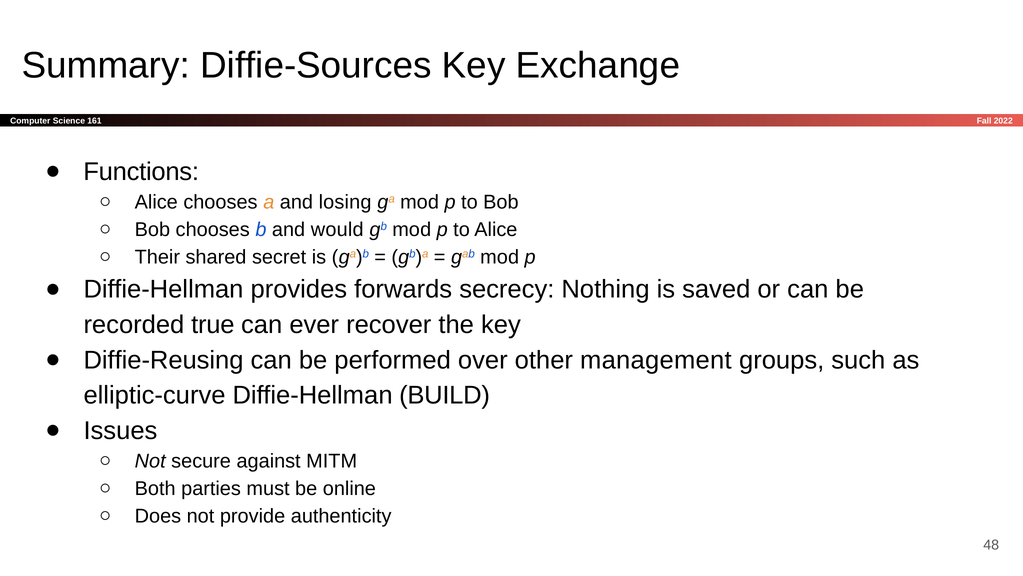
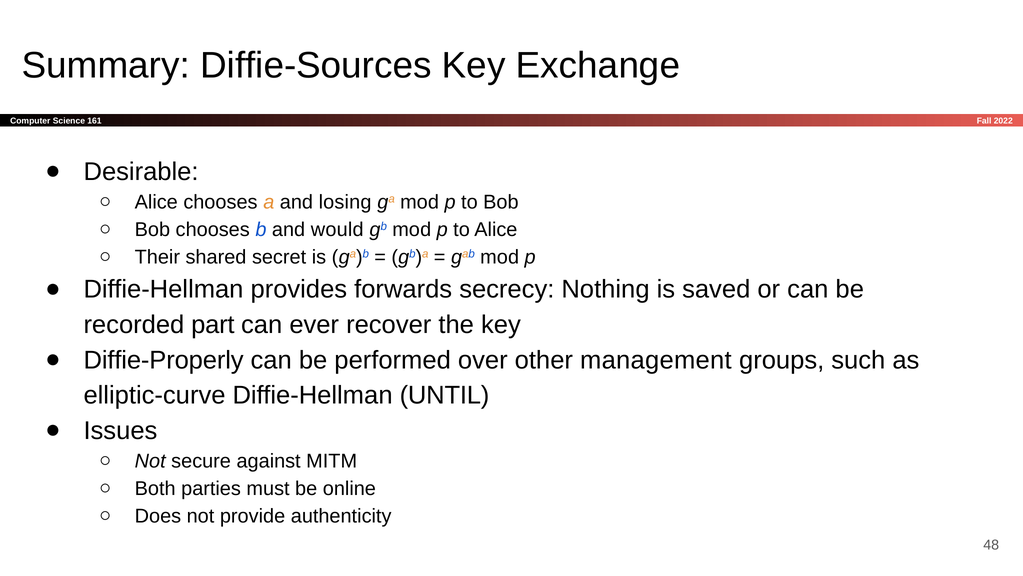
Functions: Functions -> Desirable (141, 171)
true: true -> part (213, 325)
Diffie-Reusing: Diffie-Reusing -> Diffie-Properly (164, 360)
BUILD: BUILD -> UNTIL (444, 395)
